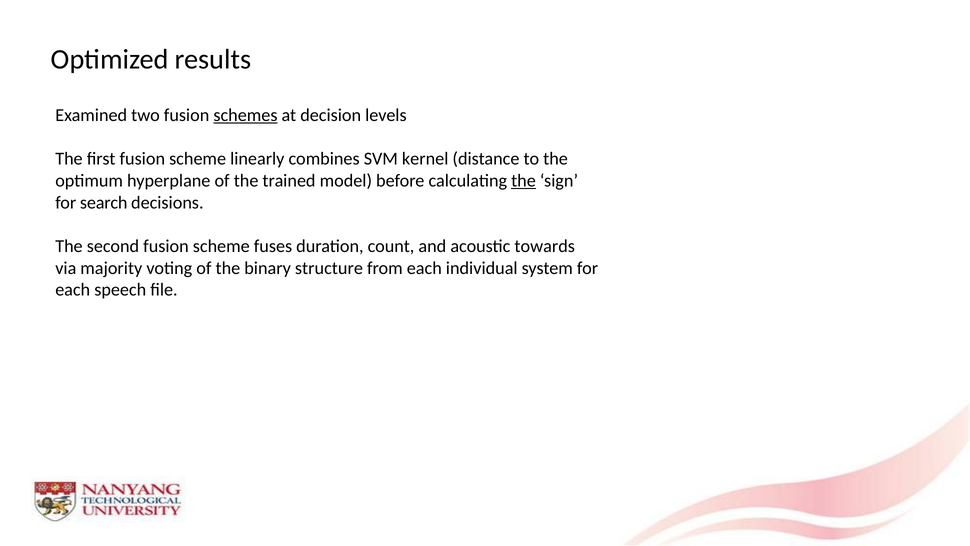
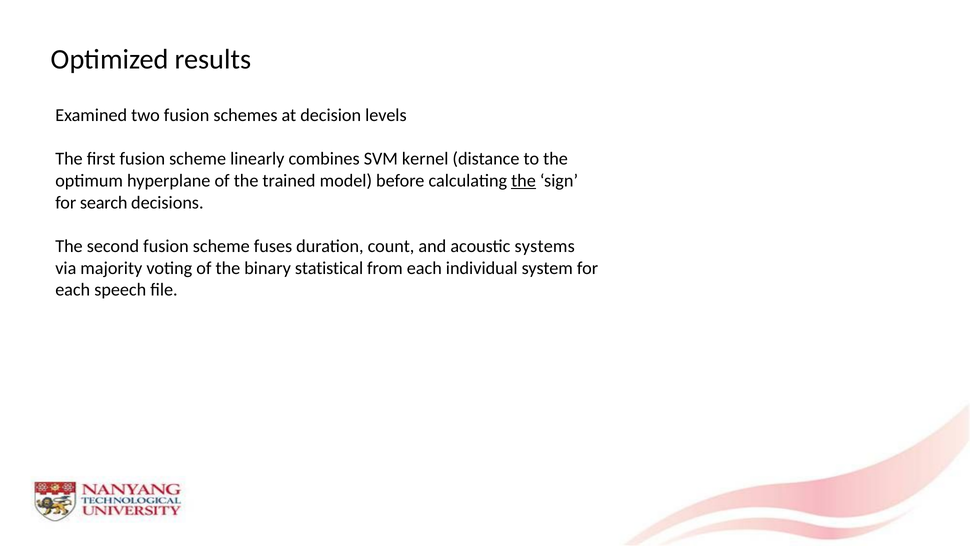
schemes underline: present -> none (245, 115)
towards: towards -> systems (545, 246)
structure: structure -> statistical (329, 268)
